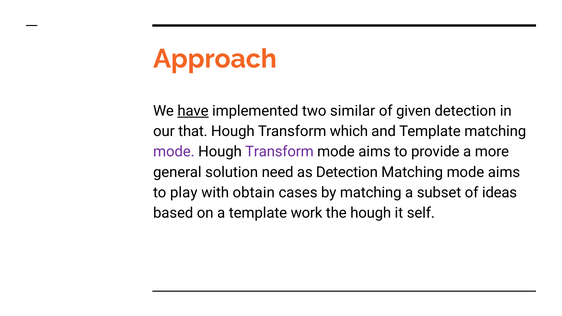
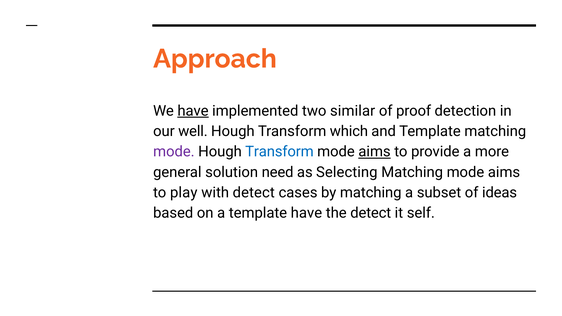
given: given -> proof (414, 111)
that: that -> well (193, 131)
Transform colour: purple -> blue (279, 152)
aims underline: none -> present (375, 152)
as Detection: Detection -> Selecting (347, 172)
with obtain: obtain -> detect (254, 193)
template work: work -> have (306, 213)
the hough: hough -> detect (371, 213)
